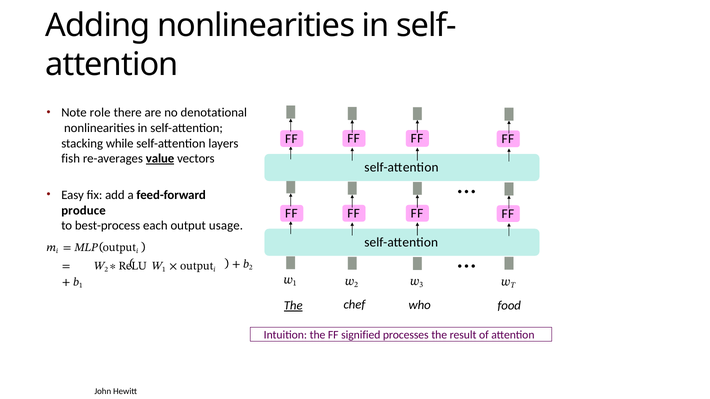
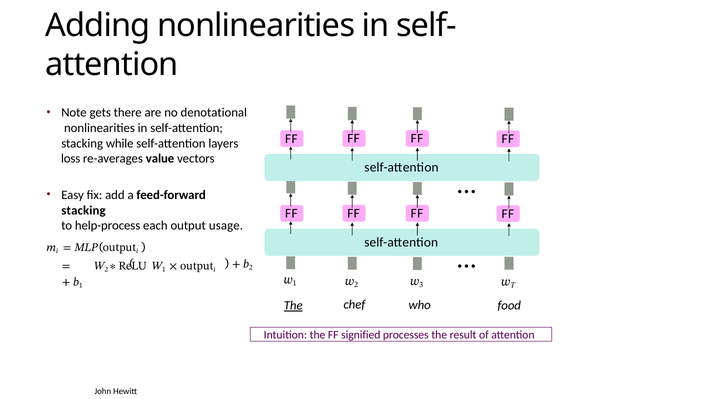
role: role -> gets (100, 113)
fish: fish -> loss (71, 159)
value underline: present -> none (160, 159)
produce: produce -> stacking (83, 211)
best-process: best-process -> help-process (108, 226)
